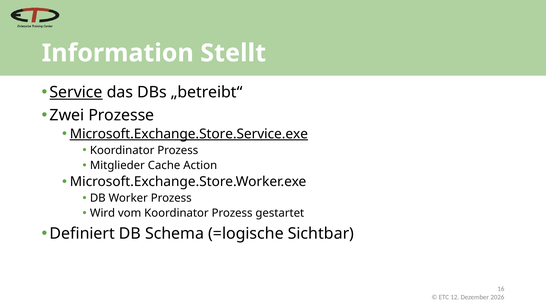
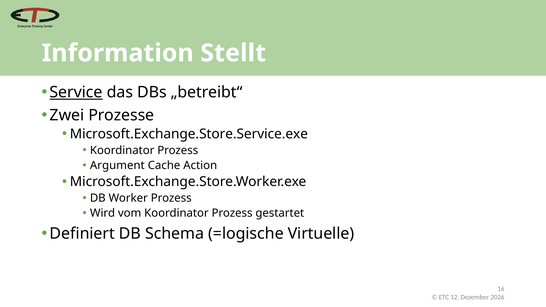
Microsoft.Exchange.Store.Service.exe underline: present -> none (189, 134)
Mitglieder: Mitglieder -> Argument (117, 166)
Sichtbar: Sichtbar -> Virtuelle (321, 234)
